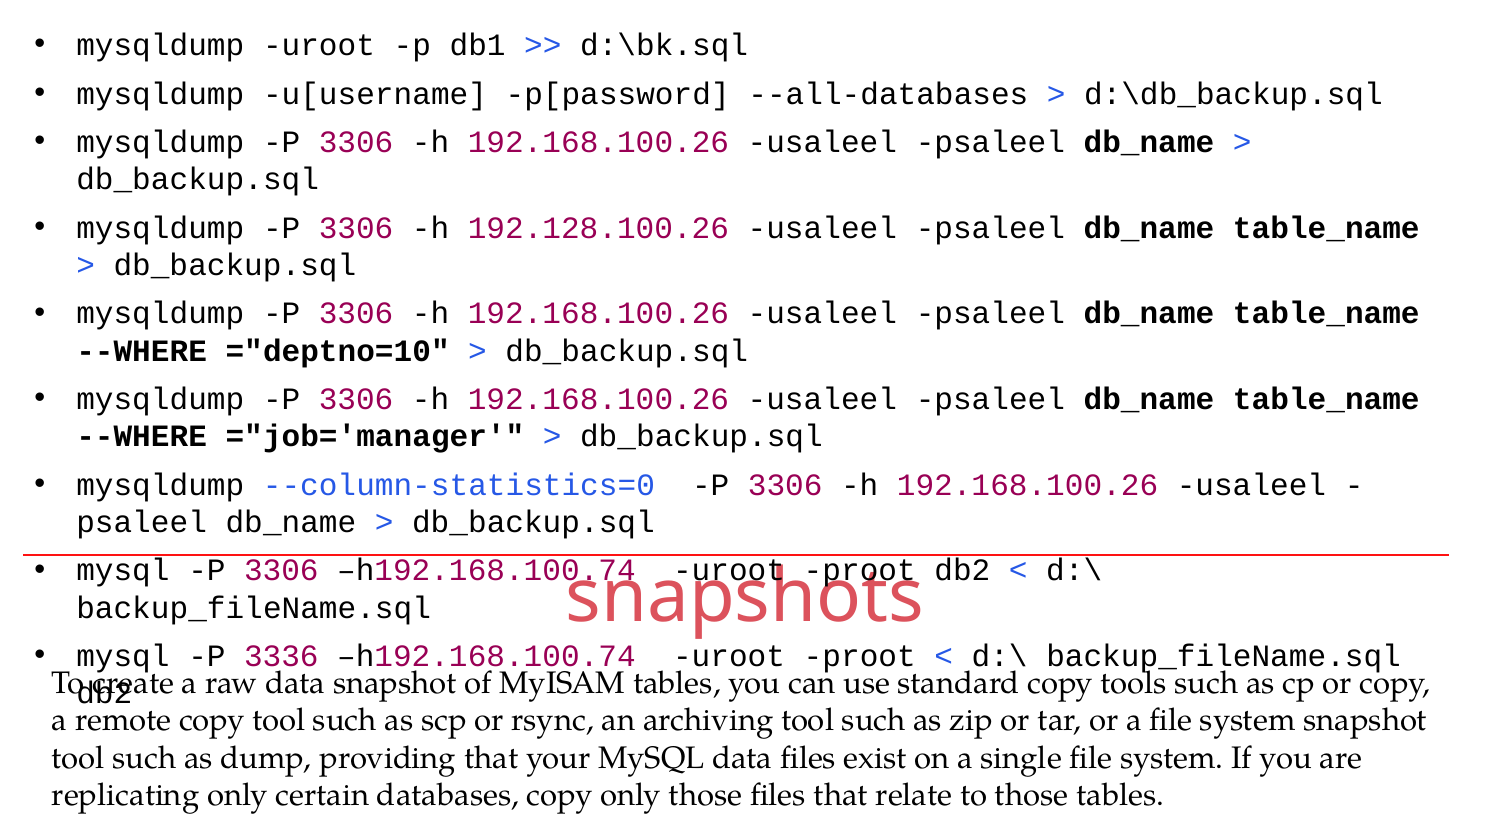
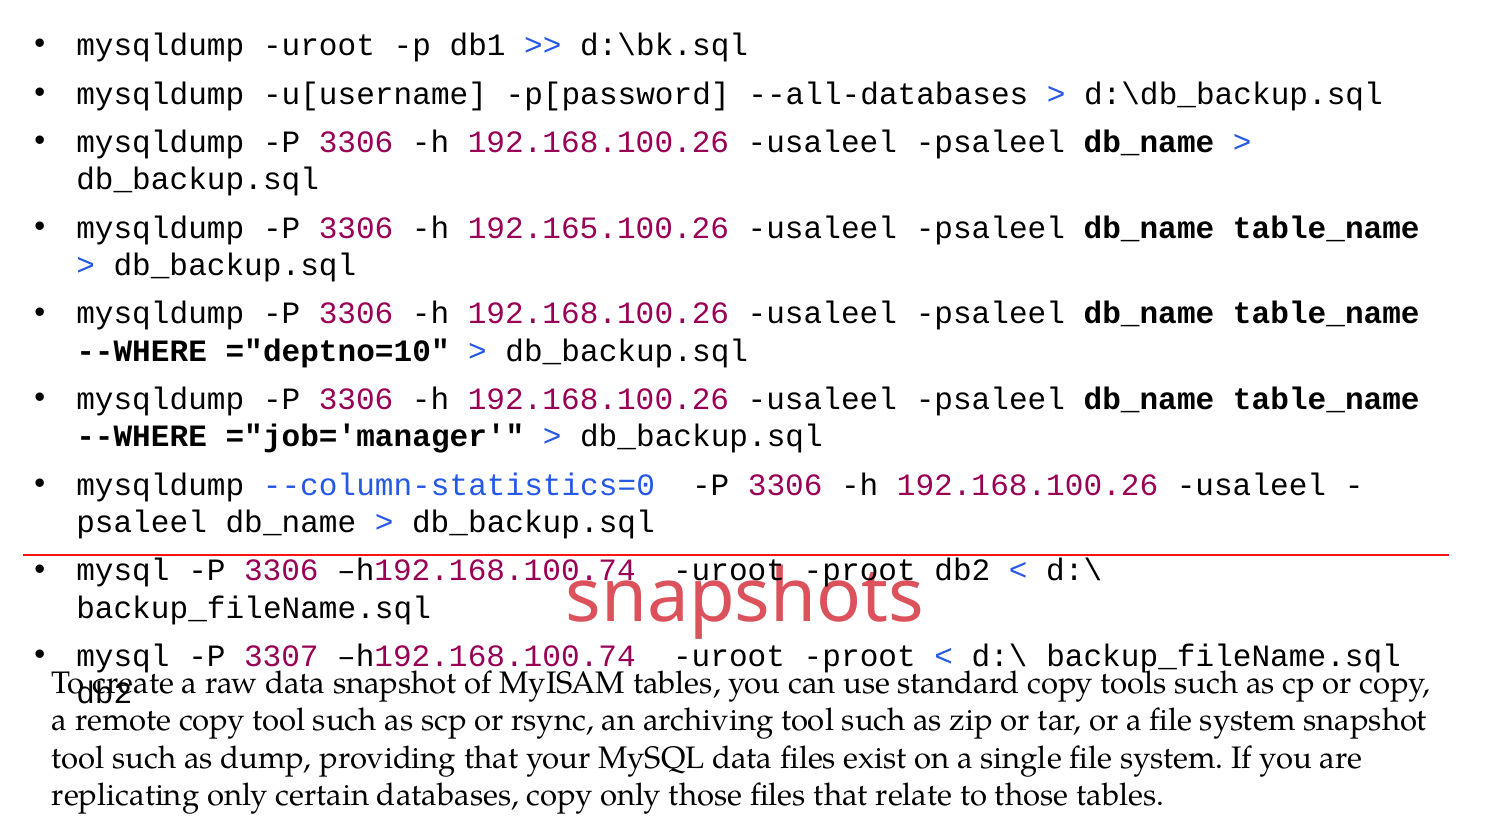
192.128.100.26: 192.128.100.26 -> 192.165.100.26 (598, 228)
3336: 3336 -> 3307 (281, 656)
